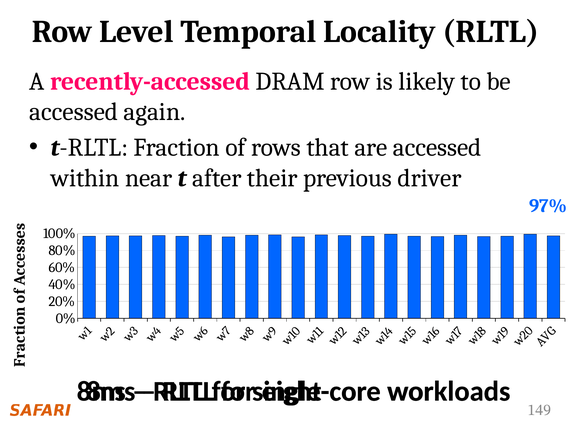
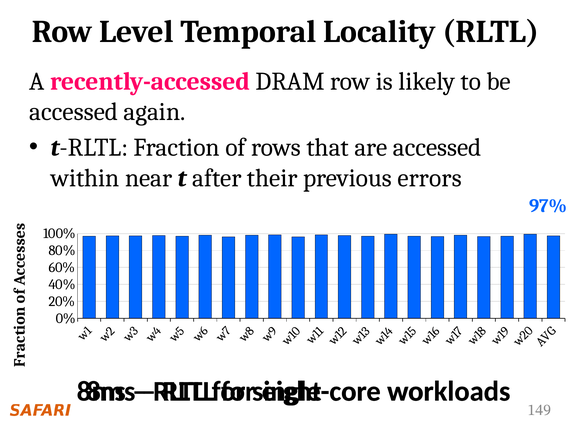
driver: driver -> errors (430, 178)
